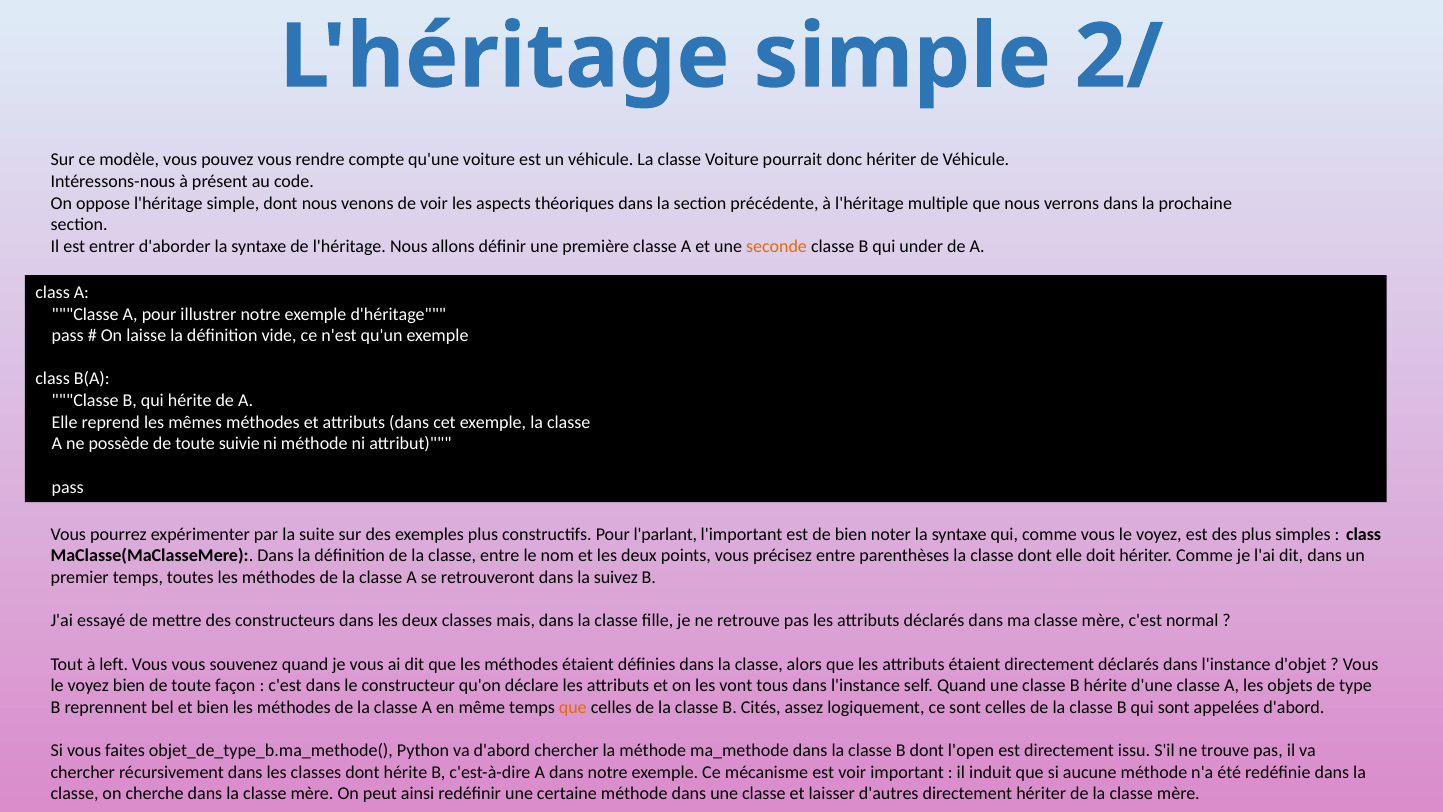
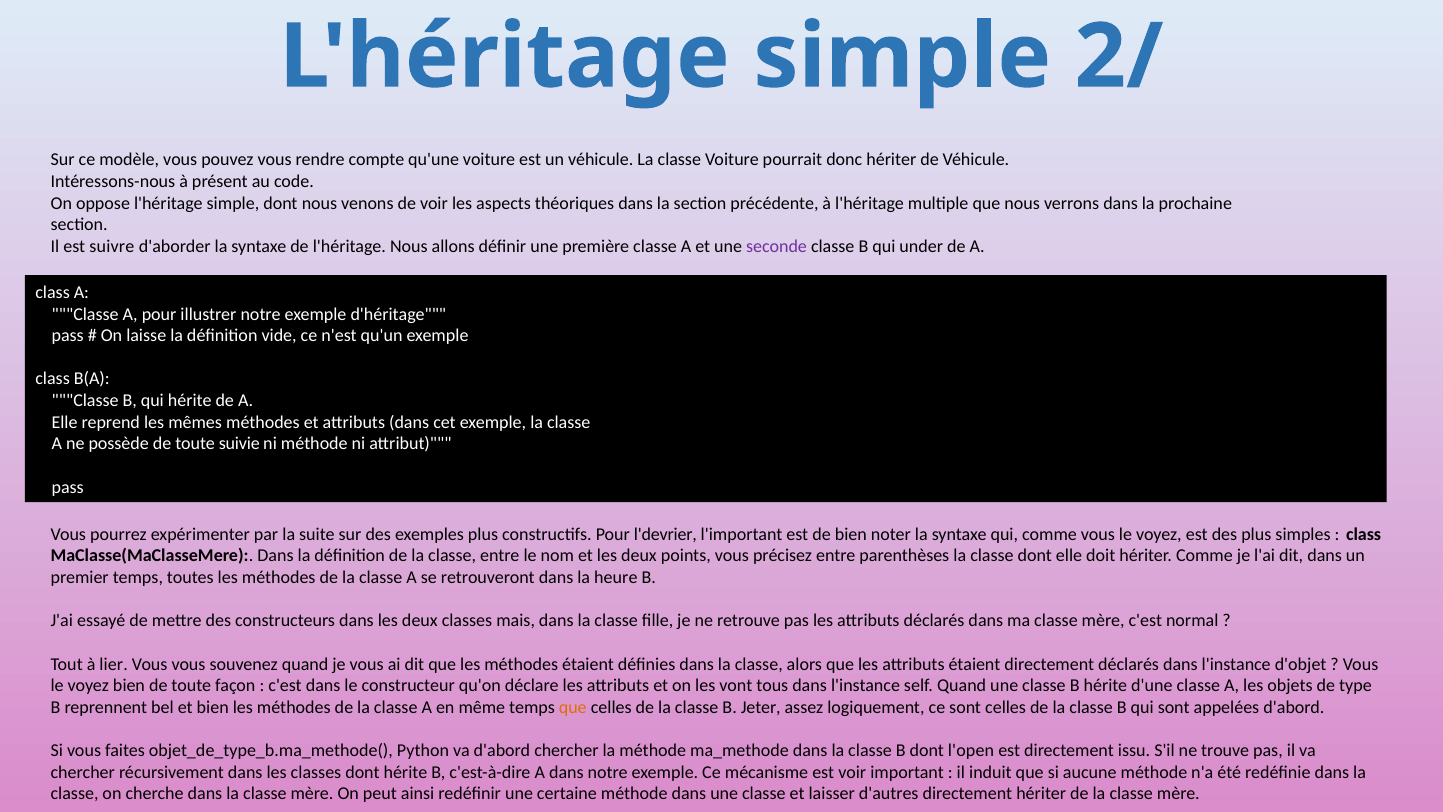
entrer: entrer -> suivre (112, 247)
seconde colour: orange -> purple (776, 247)
l'parlant: l'parlant -> l'devrier (665, 534)
suivez: suivez -> heure (616, 577)
left: left -> lier (114, 664)
Cités: Cités -> Jeter (761, 707)
